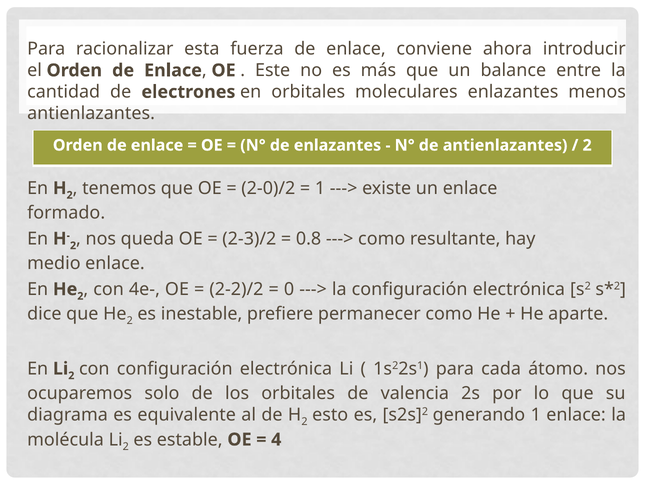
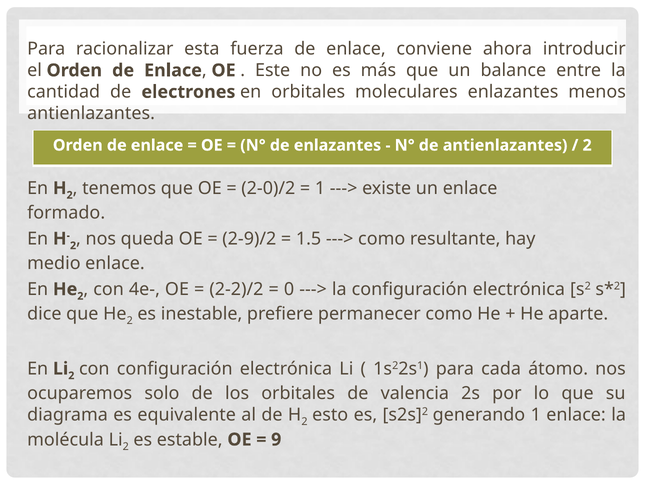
2-3)/2: 2-3)/2 -> 2-9)/2 (249, 239)
0.8: 0.8 -> 1.5 (309, 239)
4: 4 -> 9 (276, 439)
